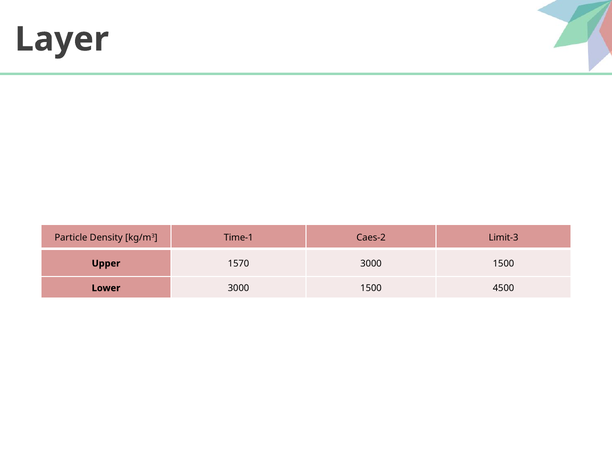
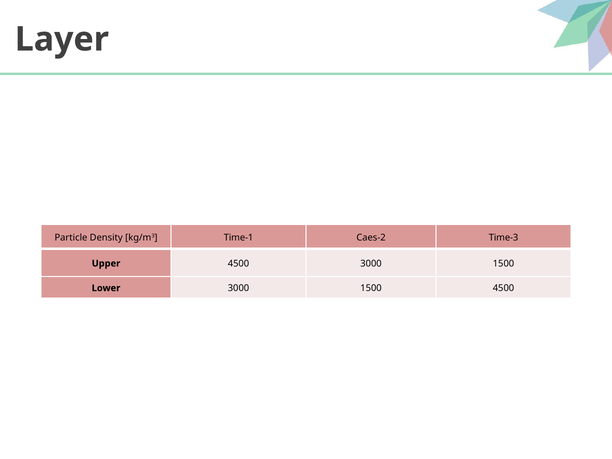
Limit-3: Limit-3 -> Time-3 (504, 238)
Upper 1570: 1570 -> 4500 (238, 263)
